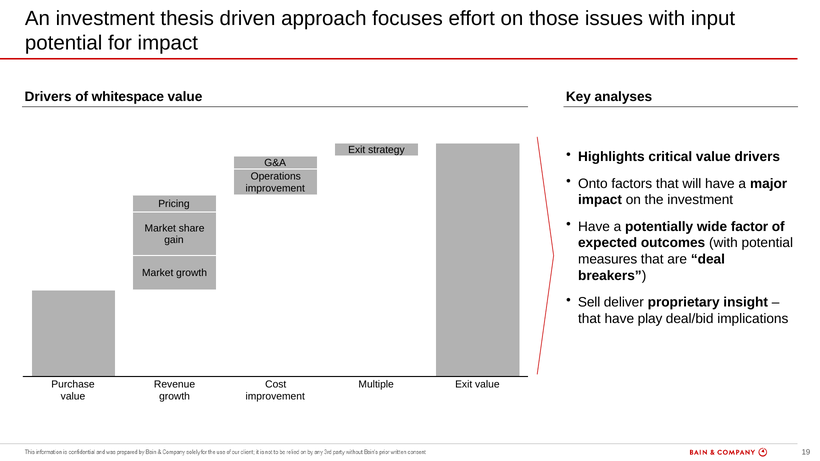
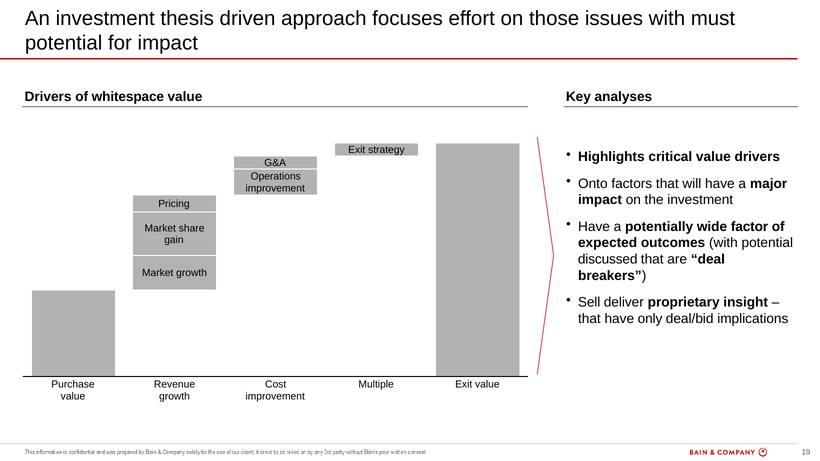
input: input -> must (713, 19)
measures: measures -> discussed (608, 259)
play: play -> only (650, 319)
